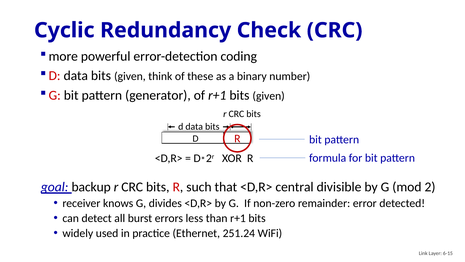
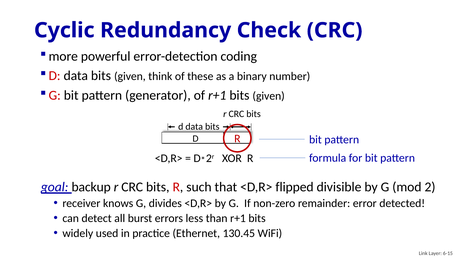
central: central -> flipped (295, 187)
251.24: 251.24 -> 130.45 (239, 233)
